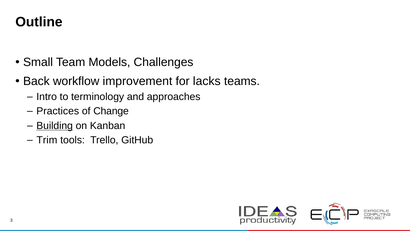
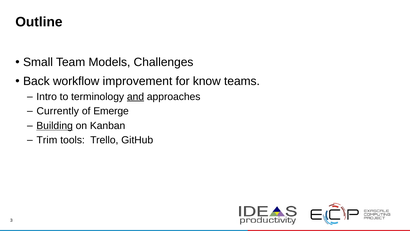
lacks: lacks -> know (207, 81)
and underline: none -> present (135, 97)
Practices: Practices -> Currently (58, 111)
Change: Change -> Emerge (111, 111)
